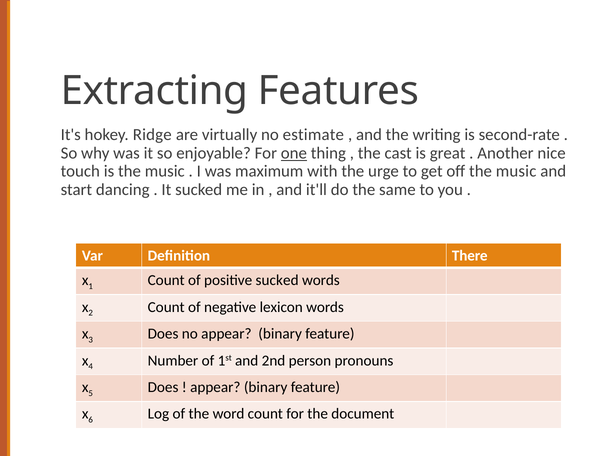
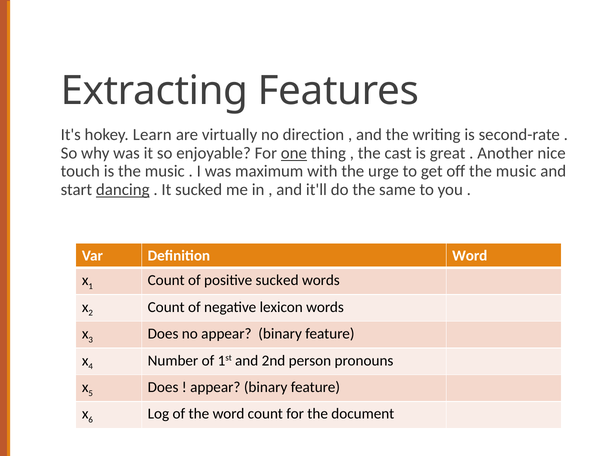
Ridge: Ridge -> Learn (152, 135)
estimate: estimate -> direction (313, 135)
dancing underline: none -> present (123, 189)
Definition There: There -> Word (470, 255)
